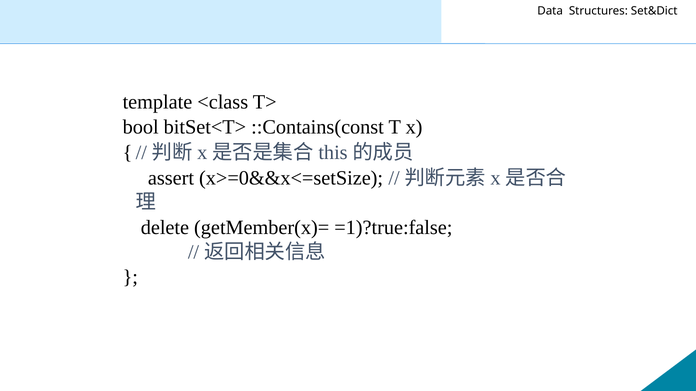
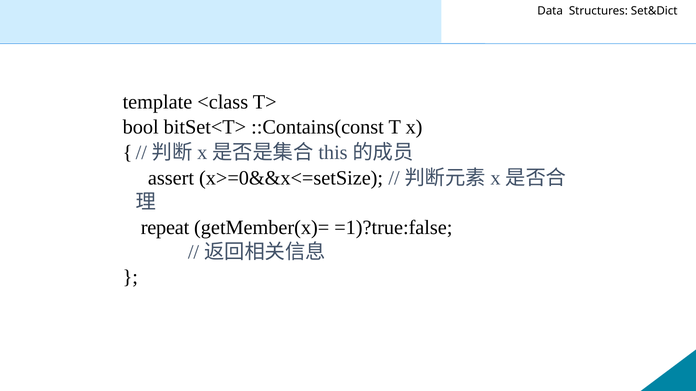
delete: delete -> repeat (165, 228)
